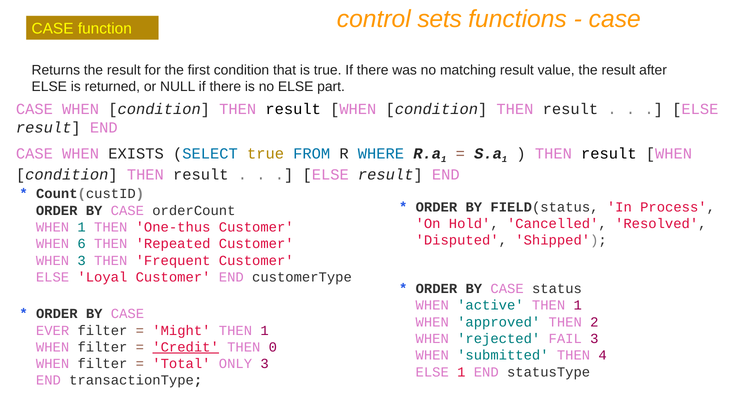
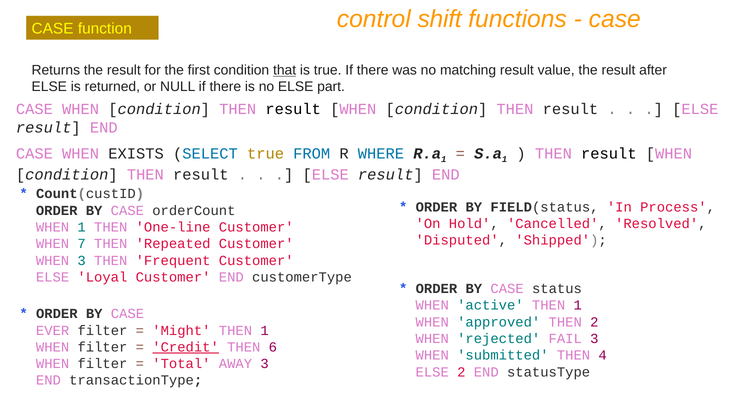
sets: sets -> shift (440, 19)
that underline: none -> present (285, 70)
One-thus: One-thus -> One-line (173, 227)
6: 6 -> 7 (82, 244)
0: 0 -> 6 (273, 347)
ONLY: ONLY -> AWAY (235, 363)
ELSE 1: 1 -> 2 (461, 372)
